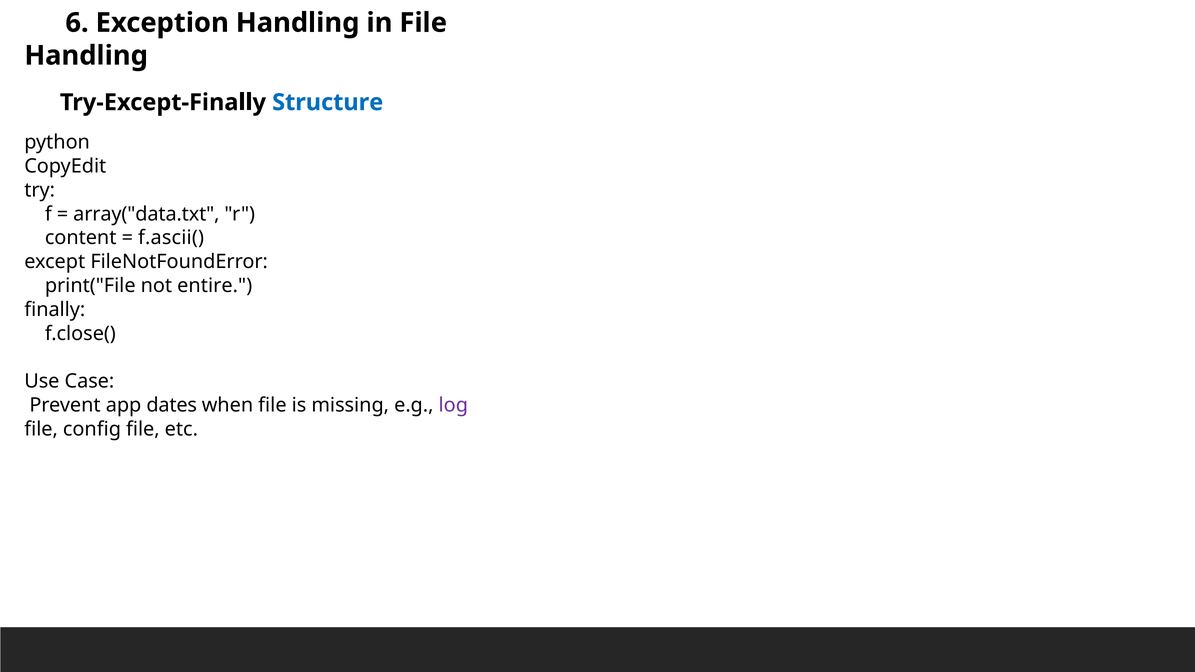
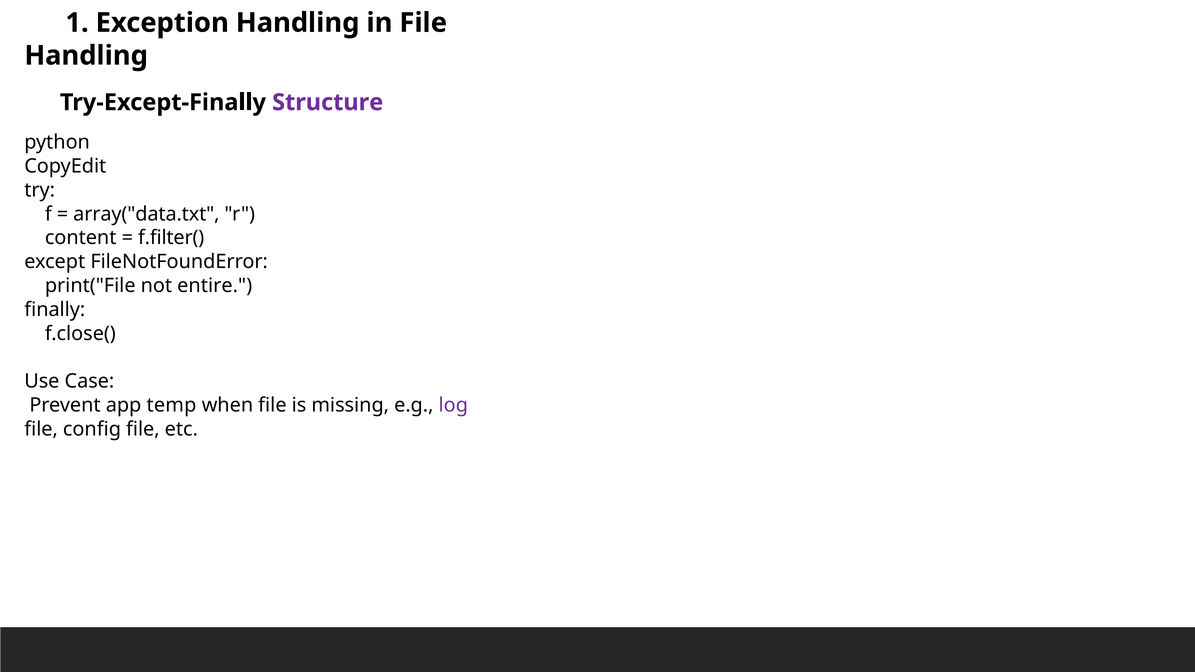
6: 6 -> 1 (77, 23)
Structure colour: blue -> purple (328, 102)
f.ascii(: f.ascii( -> f.filter( (171, 238)
dates: dates -> temp (171, 405)
